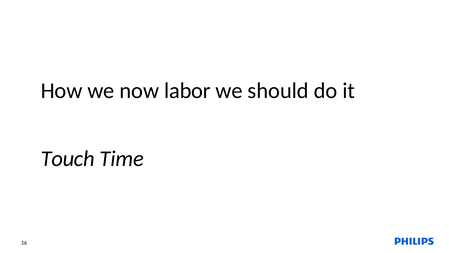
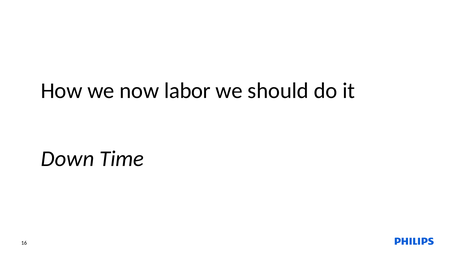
Touch: Touch -> Down (67, 159)
